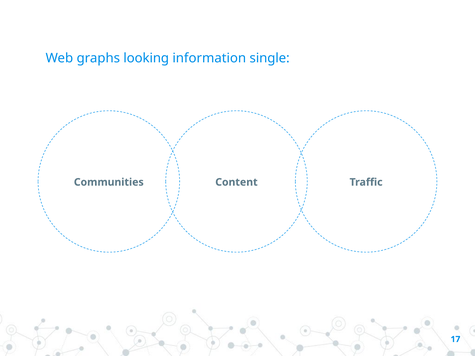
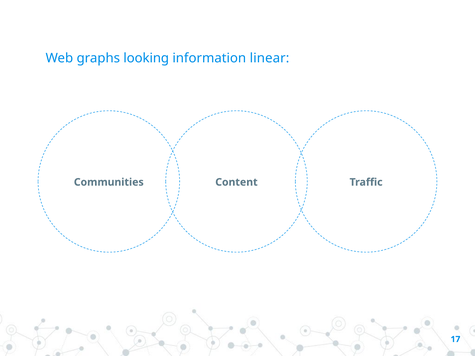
single: single -> linear (270, 58)
